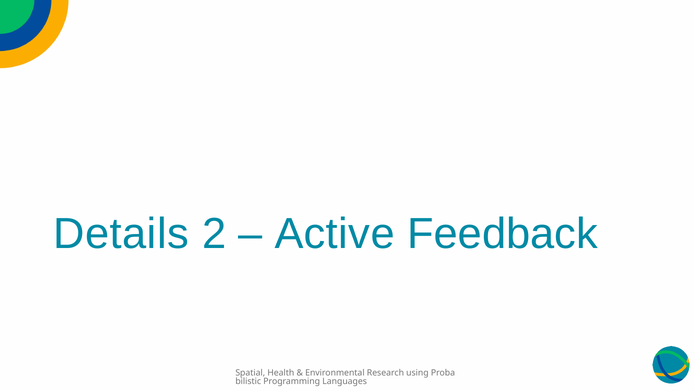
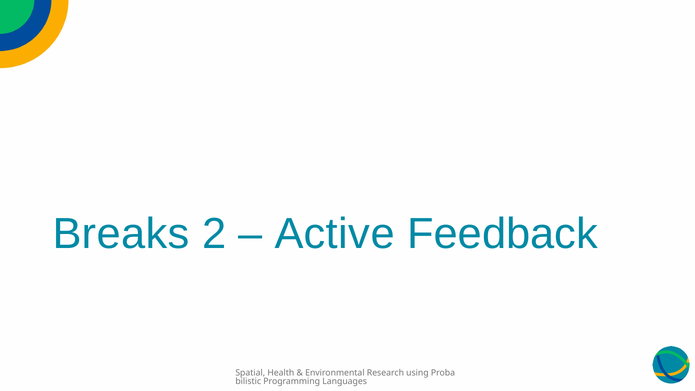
Details: Details -> Breaks (121, 234)
